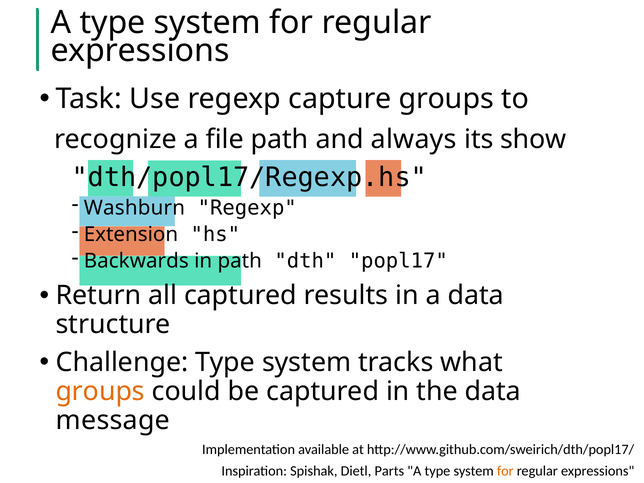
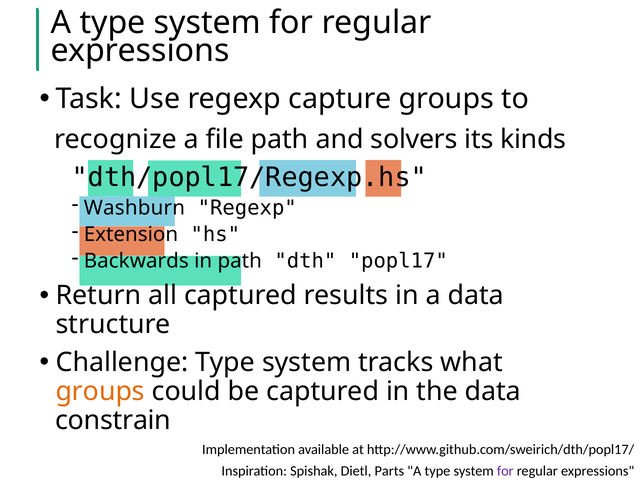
always: always -> solvers (414, 139)
show: show -> kinds (533, 139)
message: message -> constrain (113, 420)
for colour: orange -> purple (505, 471)
